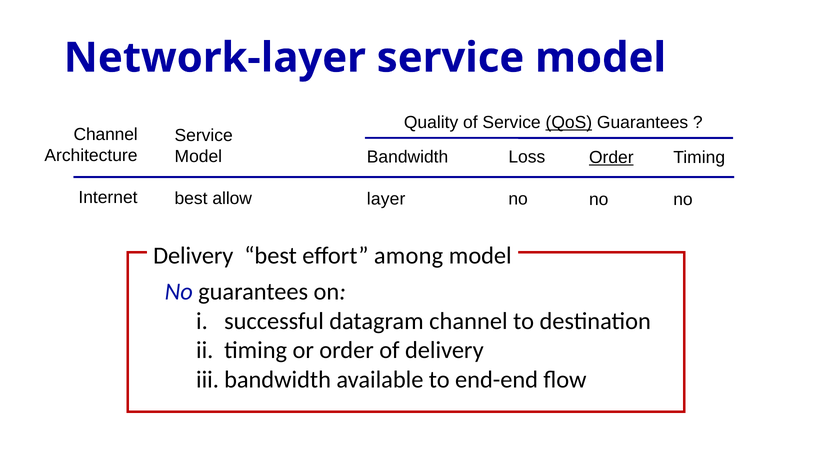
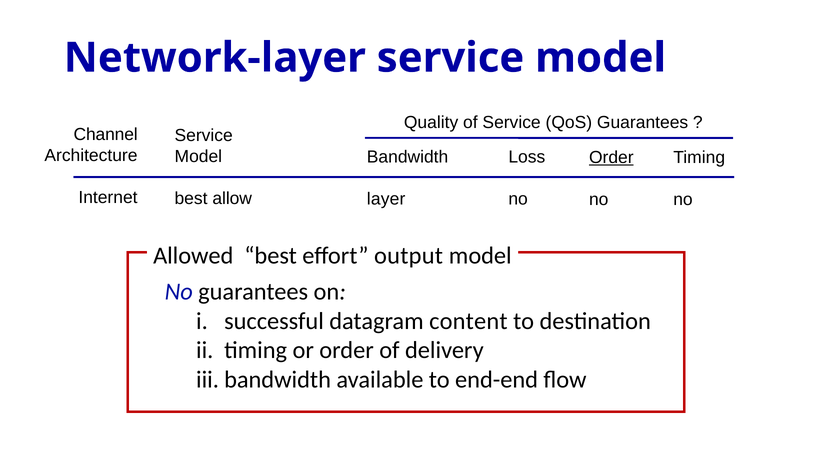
QoS underline: present -> none (569, 122)
Delivery: Delivery -> Allowed (193, 256)
among: among -> output (409, 256)
channel: channel -> content (468, 321)
